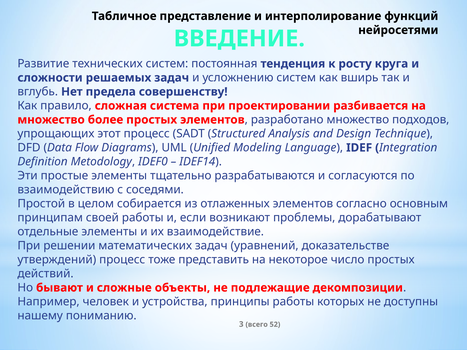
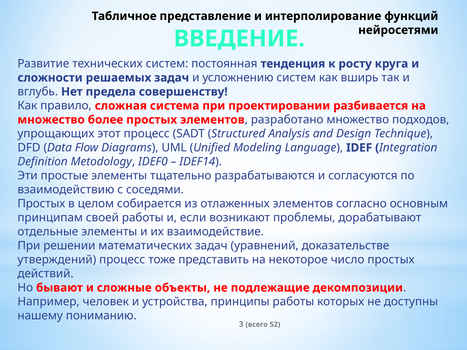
Простой: Простой -> Простых (41, 204)
